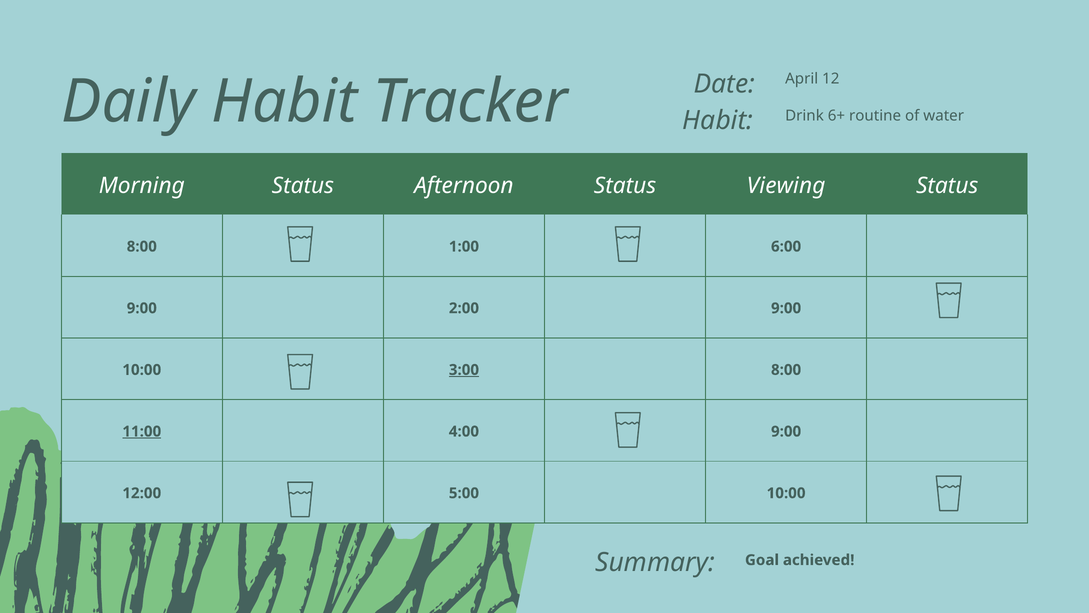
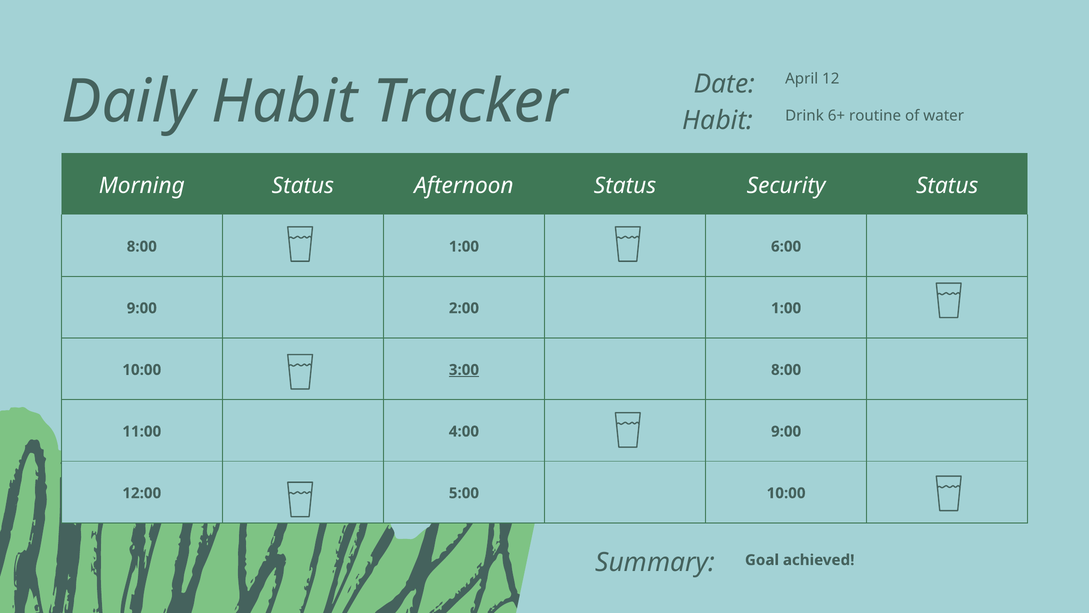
Viewing: Viewing -> Security (786, 185)
2:00 9:00: 9:00 -> 1:00 (786, 308)
11:00 underline: present -> none (142, 431)
